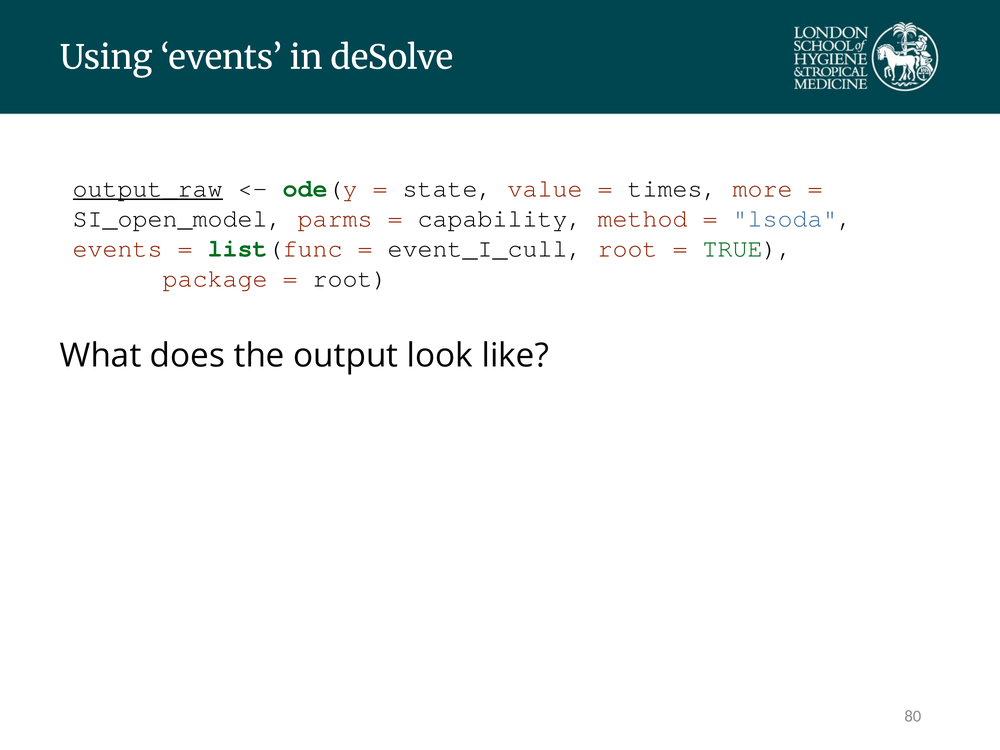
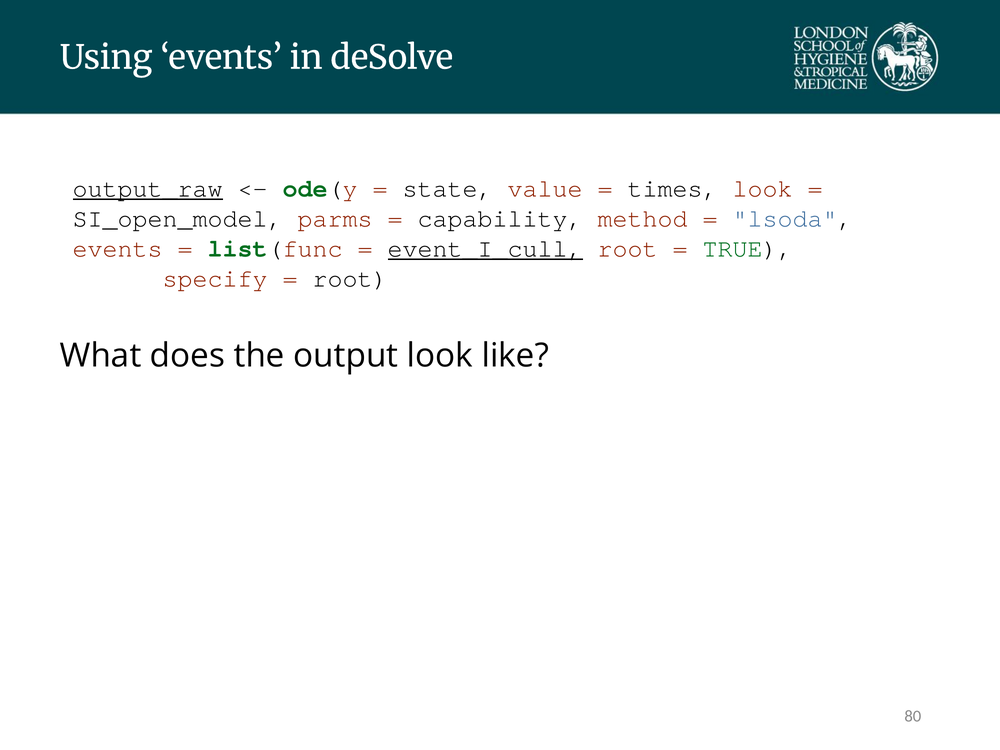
times more: more -> look (763, 189)
event_I_cull underline: none -> present (485, 249)
package: package -> specify (215, 279)
